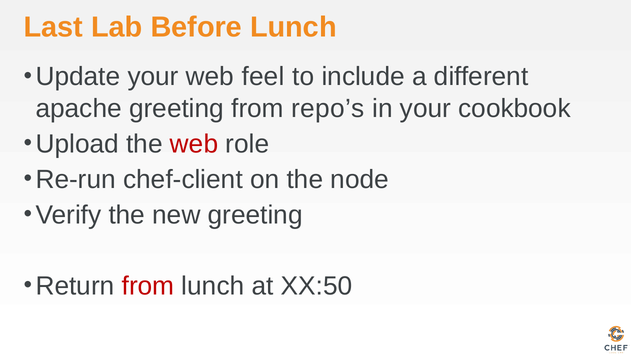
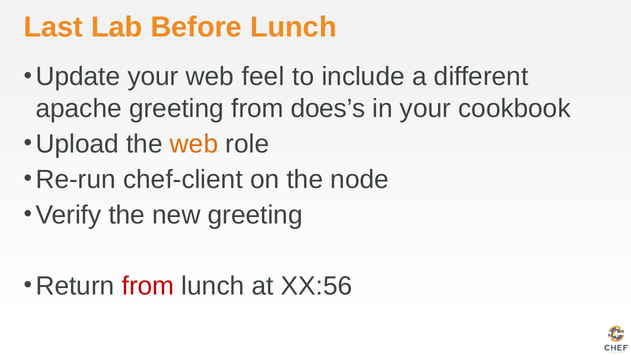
repo’s: repo’s -> does’s (328, 108)
web colour: red -> orange (194, 144)
XX:50: XX:50 -> XX:56 (316, 286)
